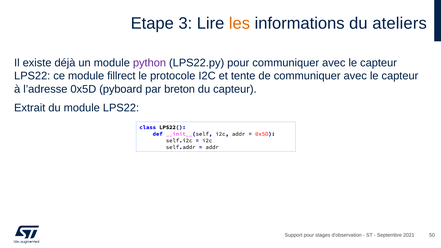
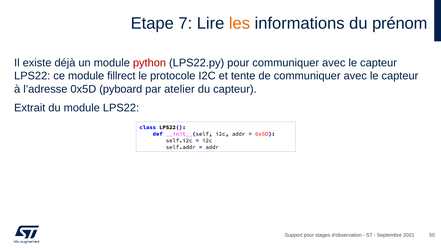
3: 3 -> 7 (185, 23)
ateliers: ateliers -> prénom (400, 23)
python colour: purple -> red (149, 63)
breton: breton -> atelier (179, 89)
